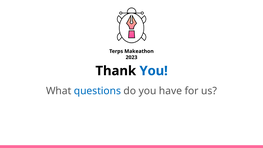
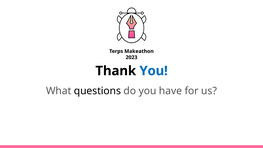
questions colour: blue -> black (97, 91)
